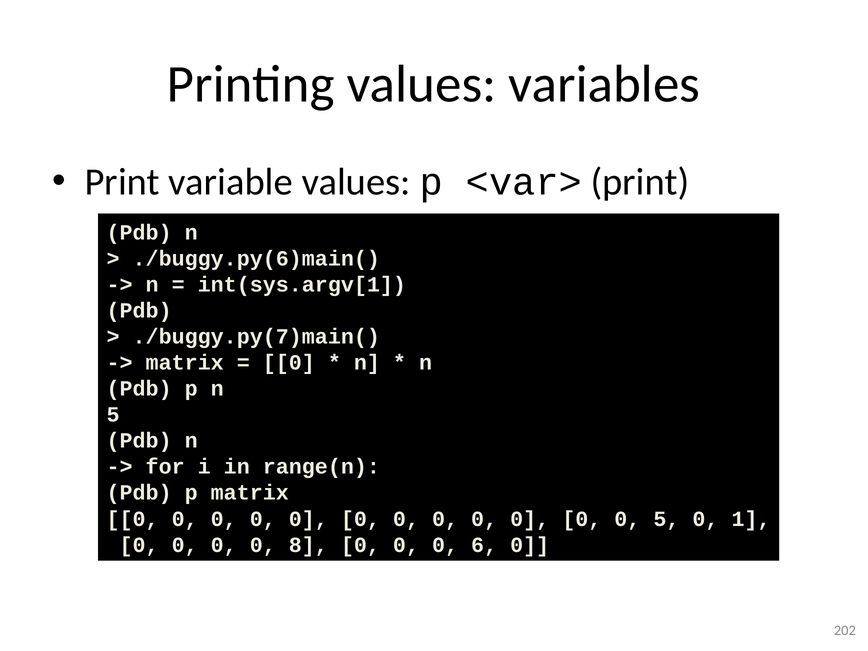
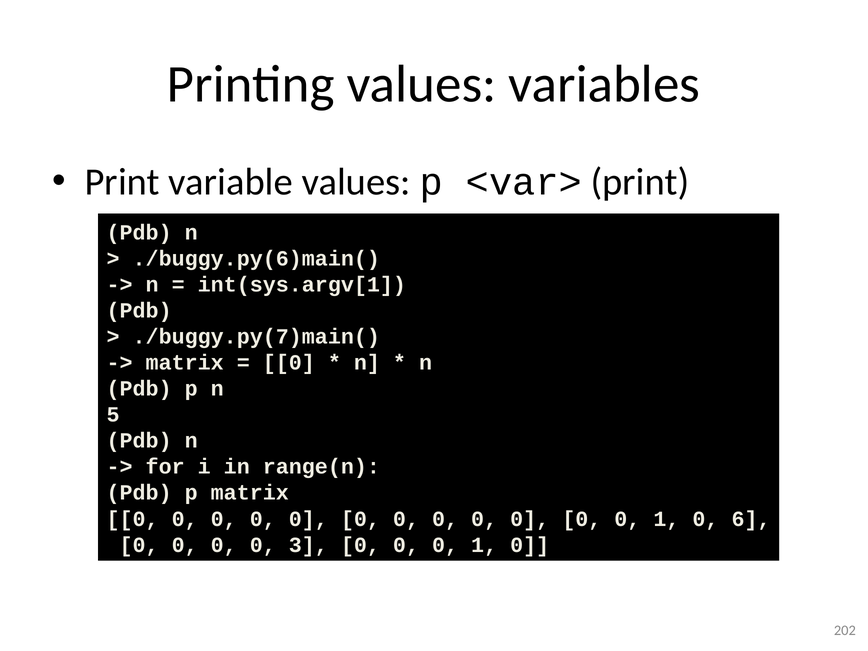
5: 5 -> 1 (666, 519)
1: 1 -> 6 (751, 519)
8: 8 -> 3 (308, 545)
6: 6 -> 1 (484, 545)
